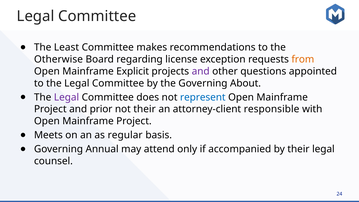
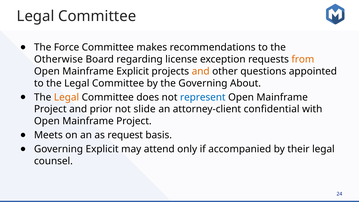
Least: Least -> Force (67, 47)
and colour: purple -> orange (201, 71)
Legal colour: purple -> orange (67, 97)
not their: their -> slide (145, 109)
responsible: responsible -> confidential (272, 109)
regular: regular -> request (125, 135)
Governing Annual: Annual -> Explicit (102, 149)
